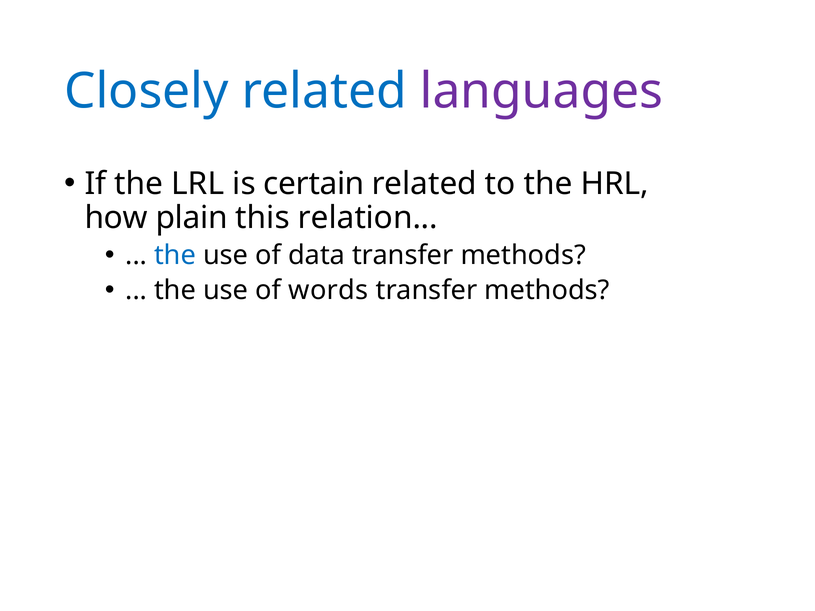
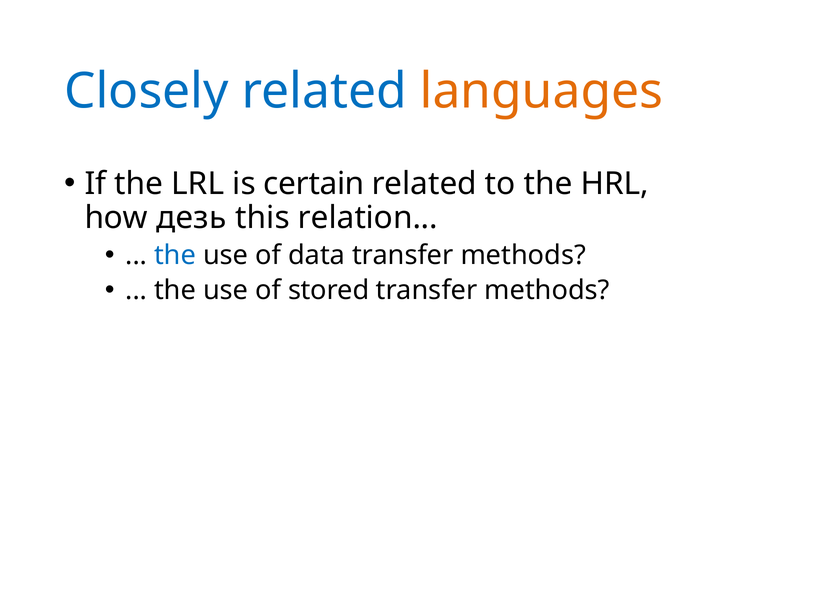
languages colour: purple -> orange (541, 91)
plain: plain -> дезь (191, 218)
words: words -> stored (329, 290)
